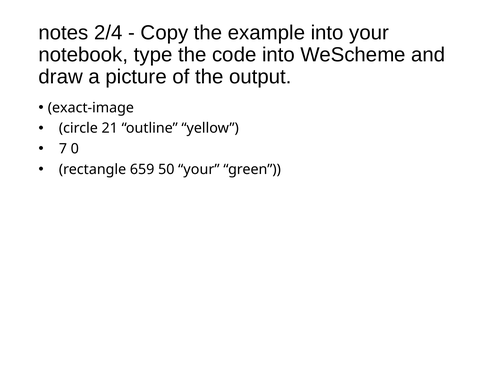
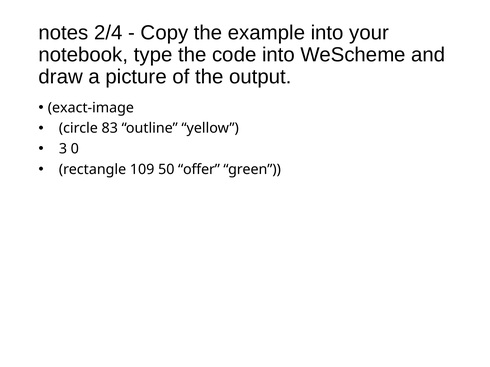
21: 21 -> 83 (110, 128)
7: 7 -> 3 (63, 149)
659: 659 -> 109 (142, 170)
50 your: your -> offer (199, 170)
